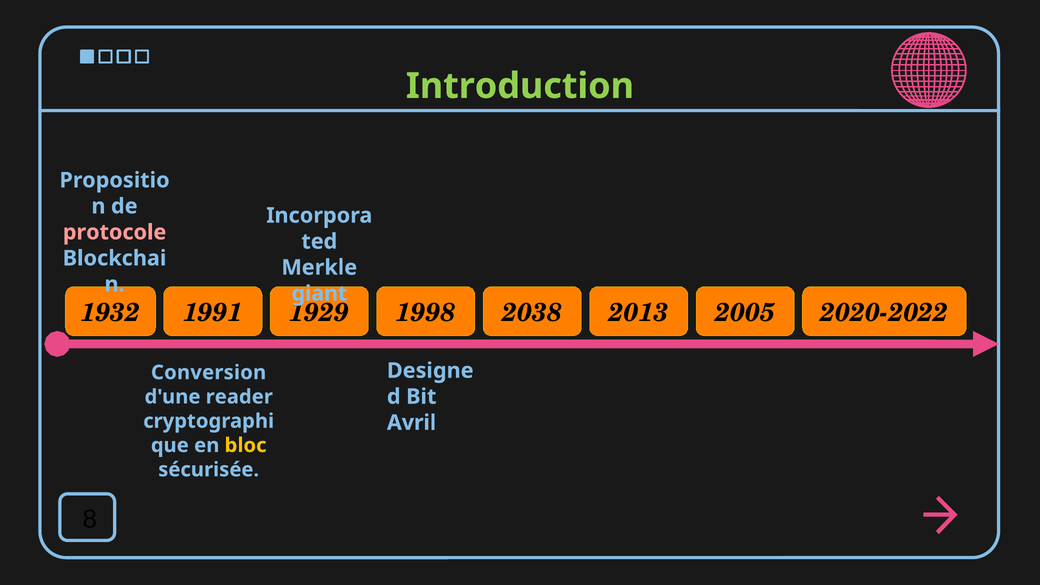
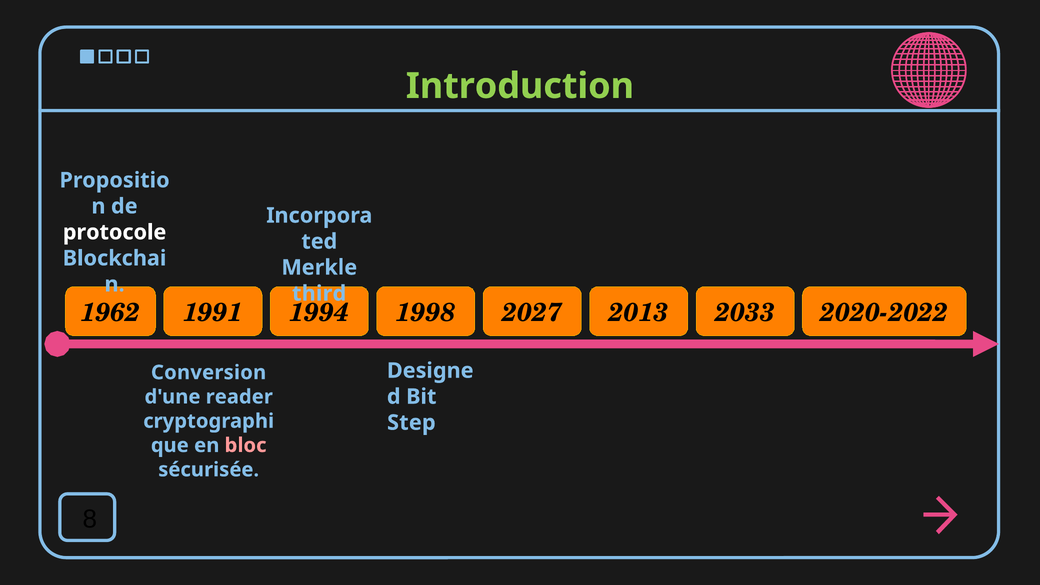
protocole colour: pink -> white (115, 232)
giant: giant -> third (319, 294)
1932: 1932 -> 1962 (110, 313)
1929: 1929 -> 1994 (319, 313)
2038: 2038 -> 2027 (532, 313)
2005: 2005 -> 2033 (745, 313)
Avril: Avril -> Step (411, 423)
bloc colour: yellow -> pink (246, 445)
